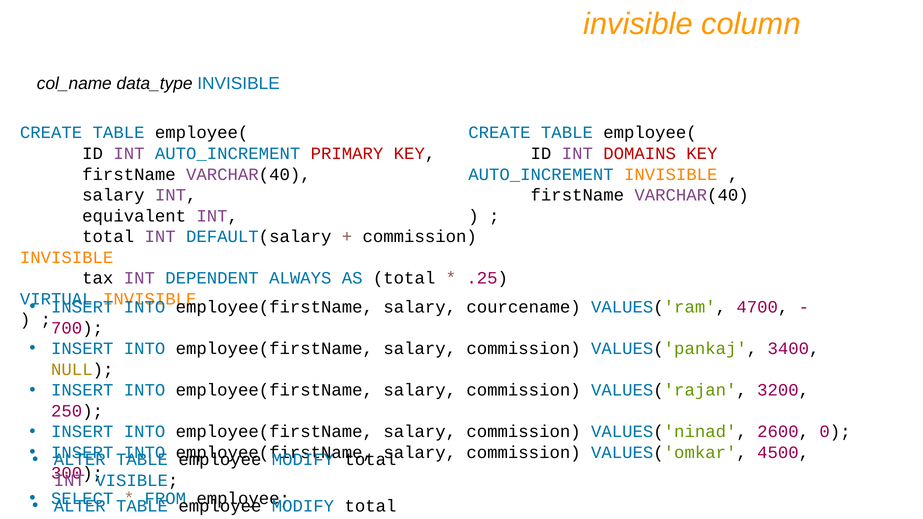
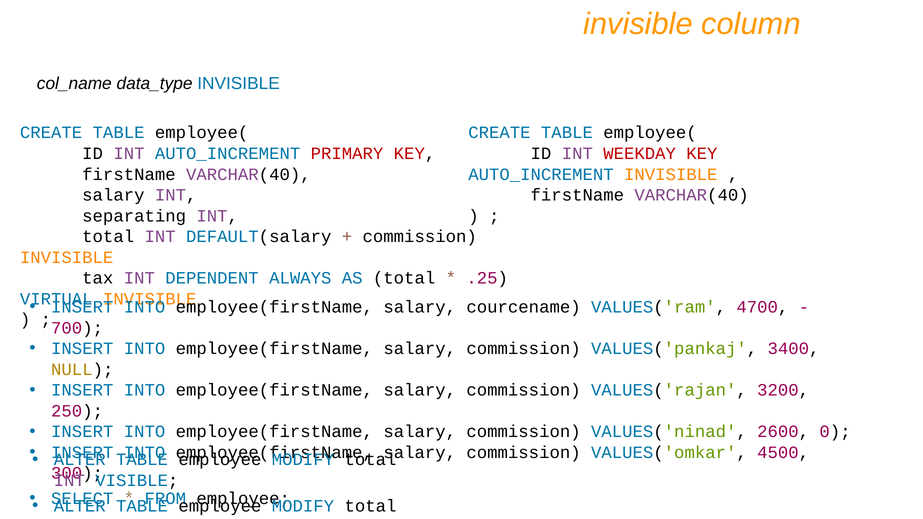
DOMAINS: DOMAINS -> WEEKDAY (640, 154)
equivalent: equivalent -> separating (134, 216)
